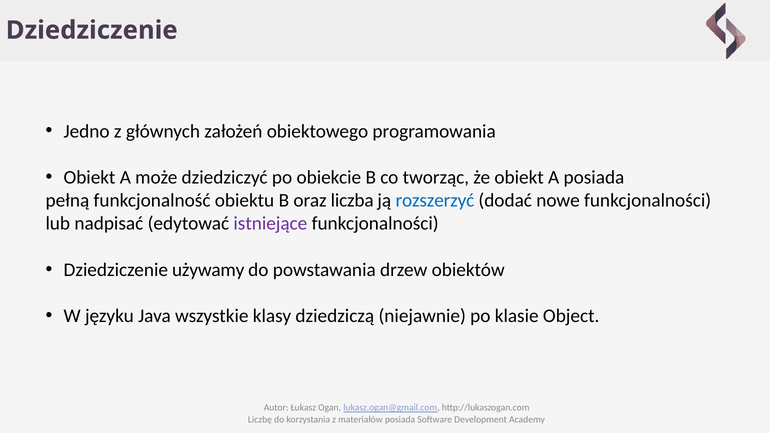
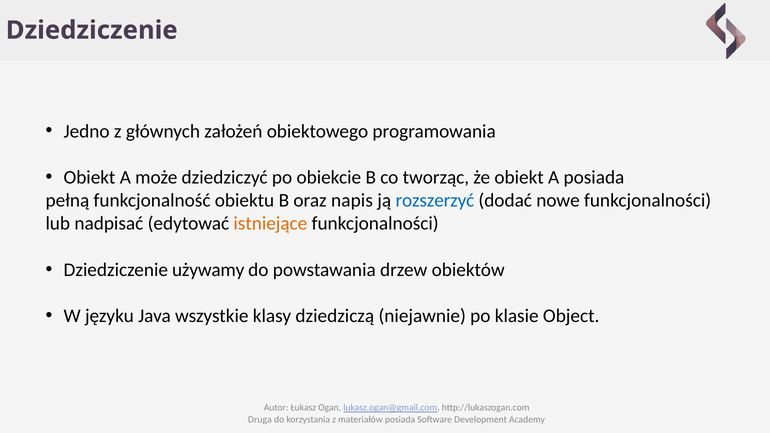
liczba: liczba -> napis (352, 201)
istniejące colour: purple -> orange (270, 224)
Liczbę: Liczbę -> Druga (260, 419)
